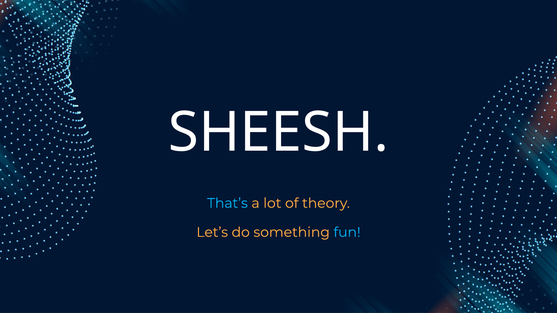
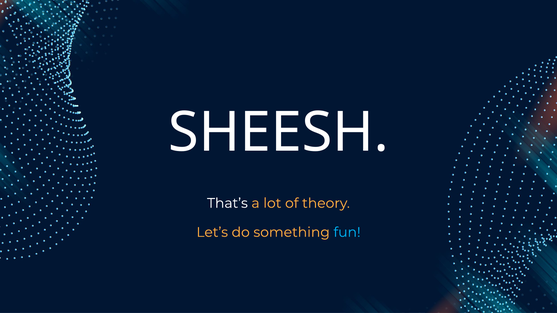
That’s colour: light blue -> white (227, 203)
